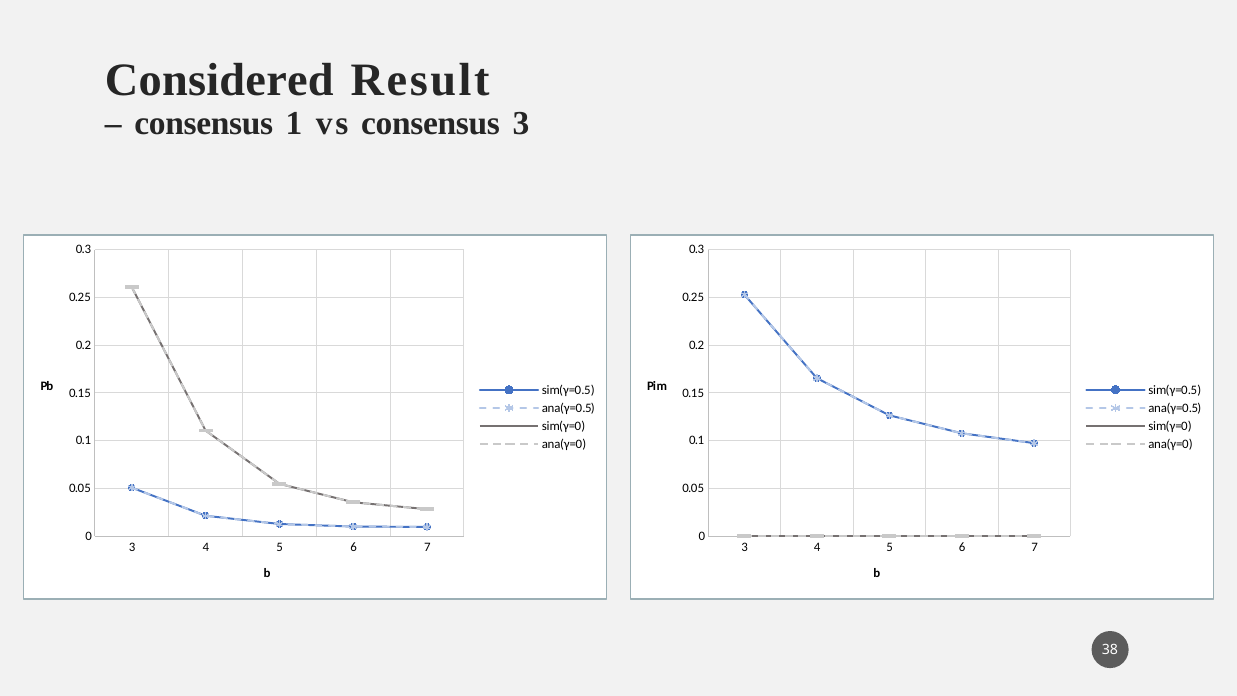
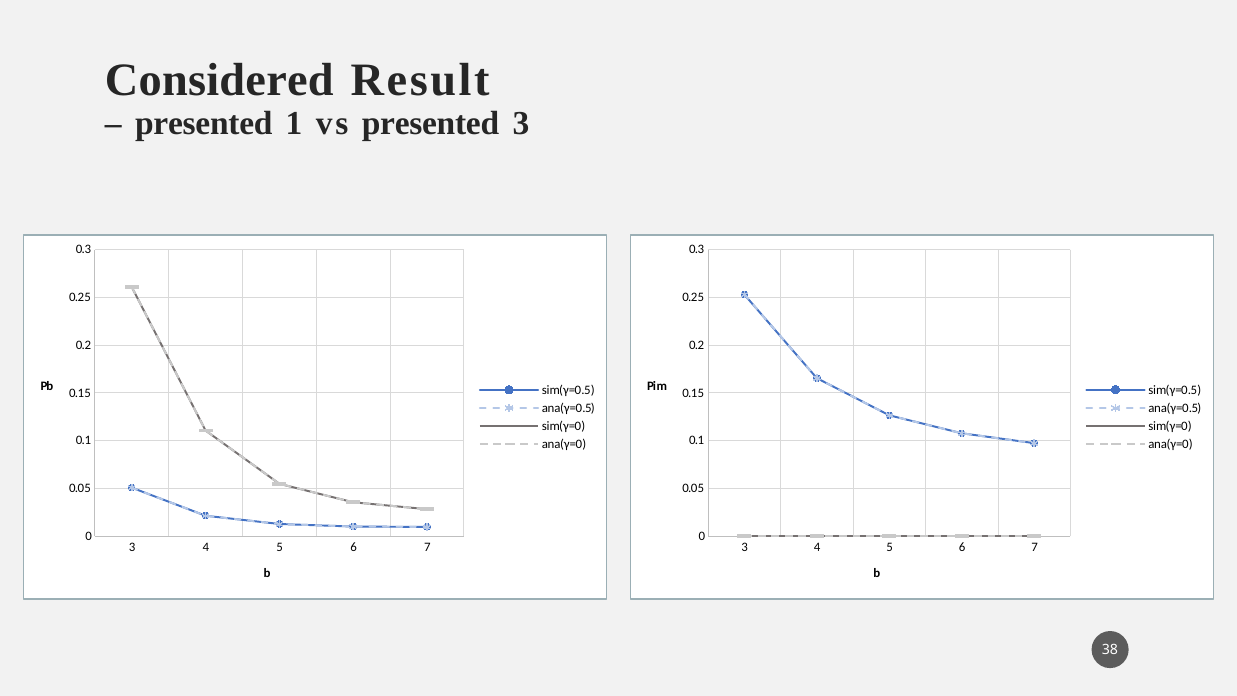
consensus: consensus -> presented (204, 124)
vs consensus: consensus -> presented (431, 124)
